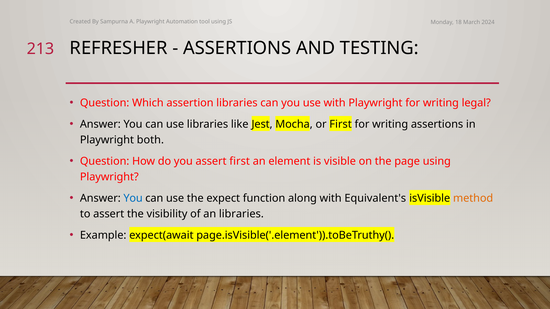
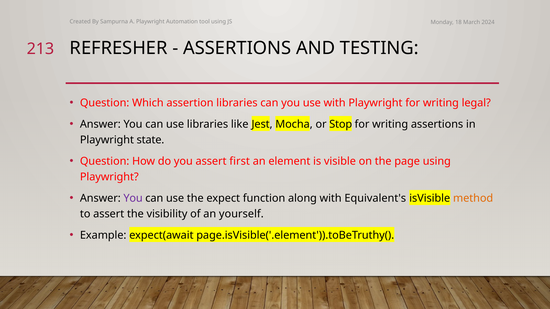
or First: First -> Stop (341, 124)
both: both -> state (150, 140)
You colour: blue -> purple (133, 198)
an libraries: libraries -> yourself (241, 214)
